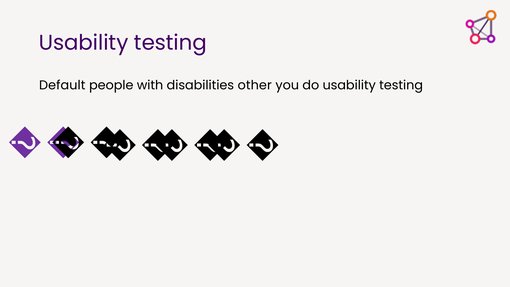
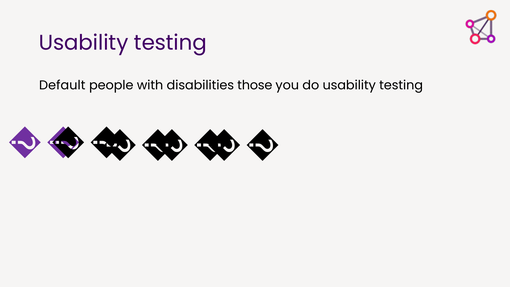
other: other -> those (255, 85)
